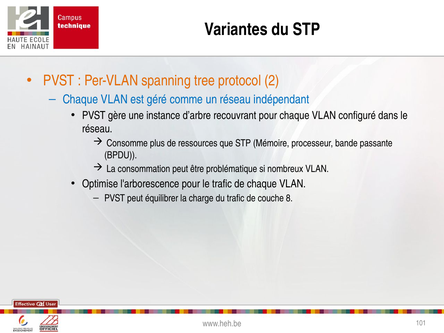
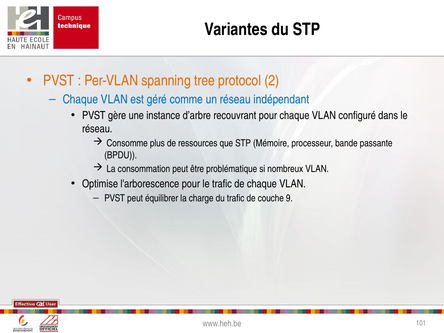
8: 8 -> 9 (289, 198)
